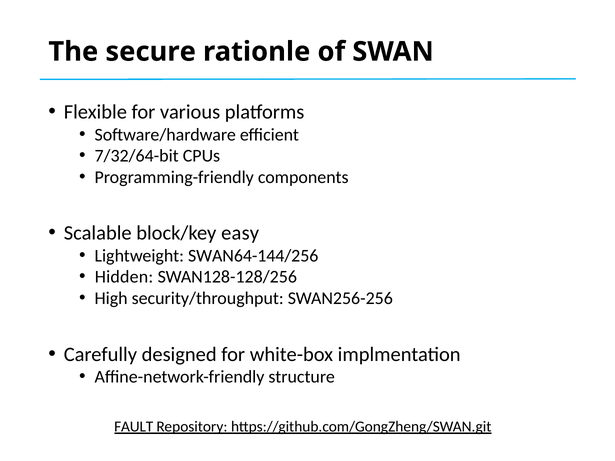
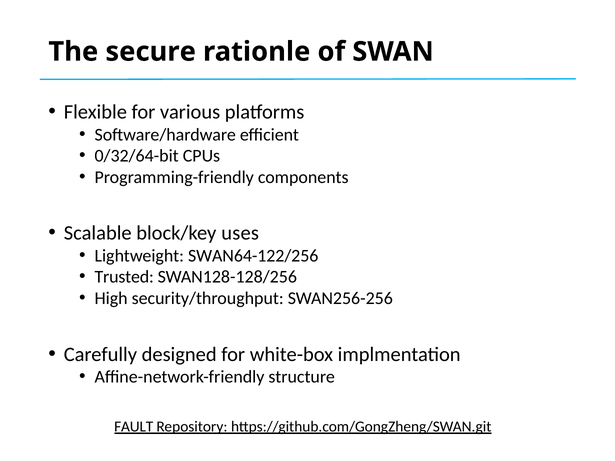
7/32/64-bit: 7/32/64-bit -> 0/32/64-bit (137, 156)
easy: easy -> uses (240, 233)
SWAN64-144/256: SWAN64-144/256 -> SWAN64-122/256 (253, 256)
Hidden: Hidden -> Trusted (124, 277)
